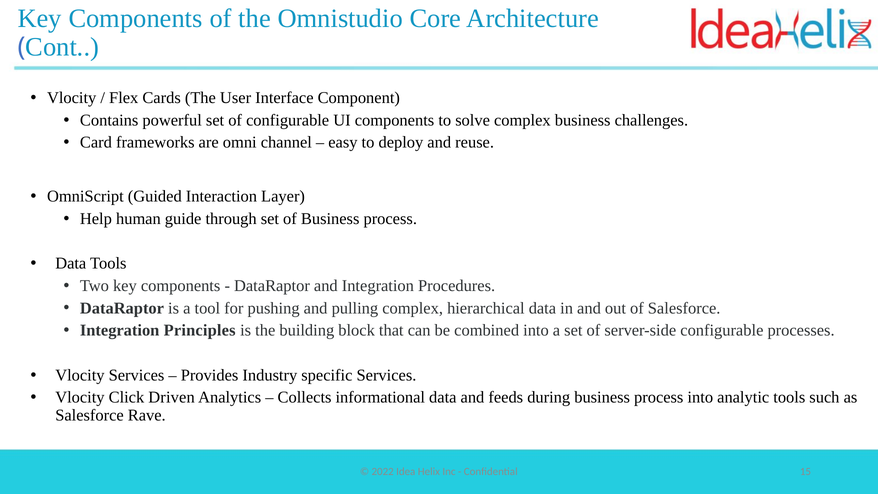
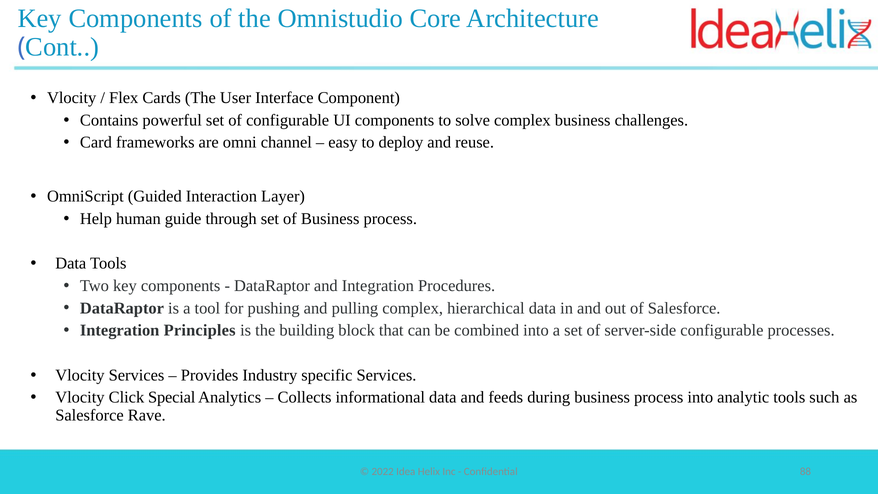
Driven: Driven -> Special (172, 397)
15: 15 -> 88 (805, 472)
